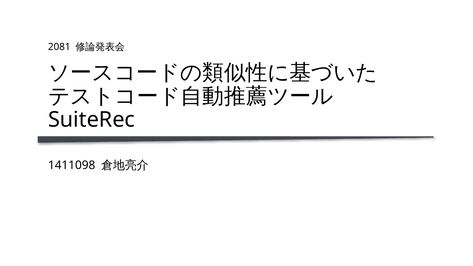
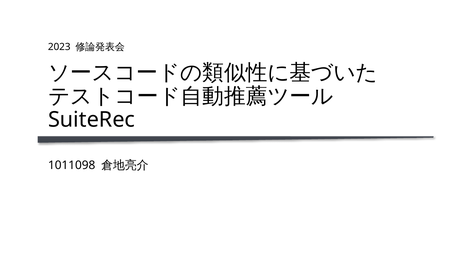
2081: 2081 -> 2023 (59, 47)
1411098: 1411098 -> 1011098 (72, 165)
